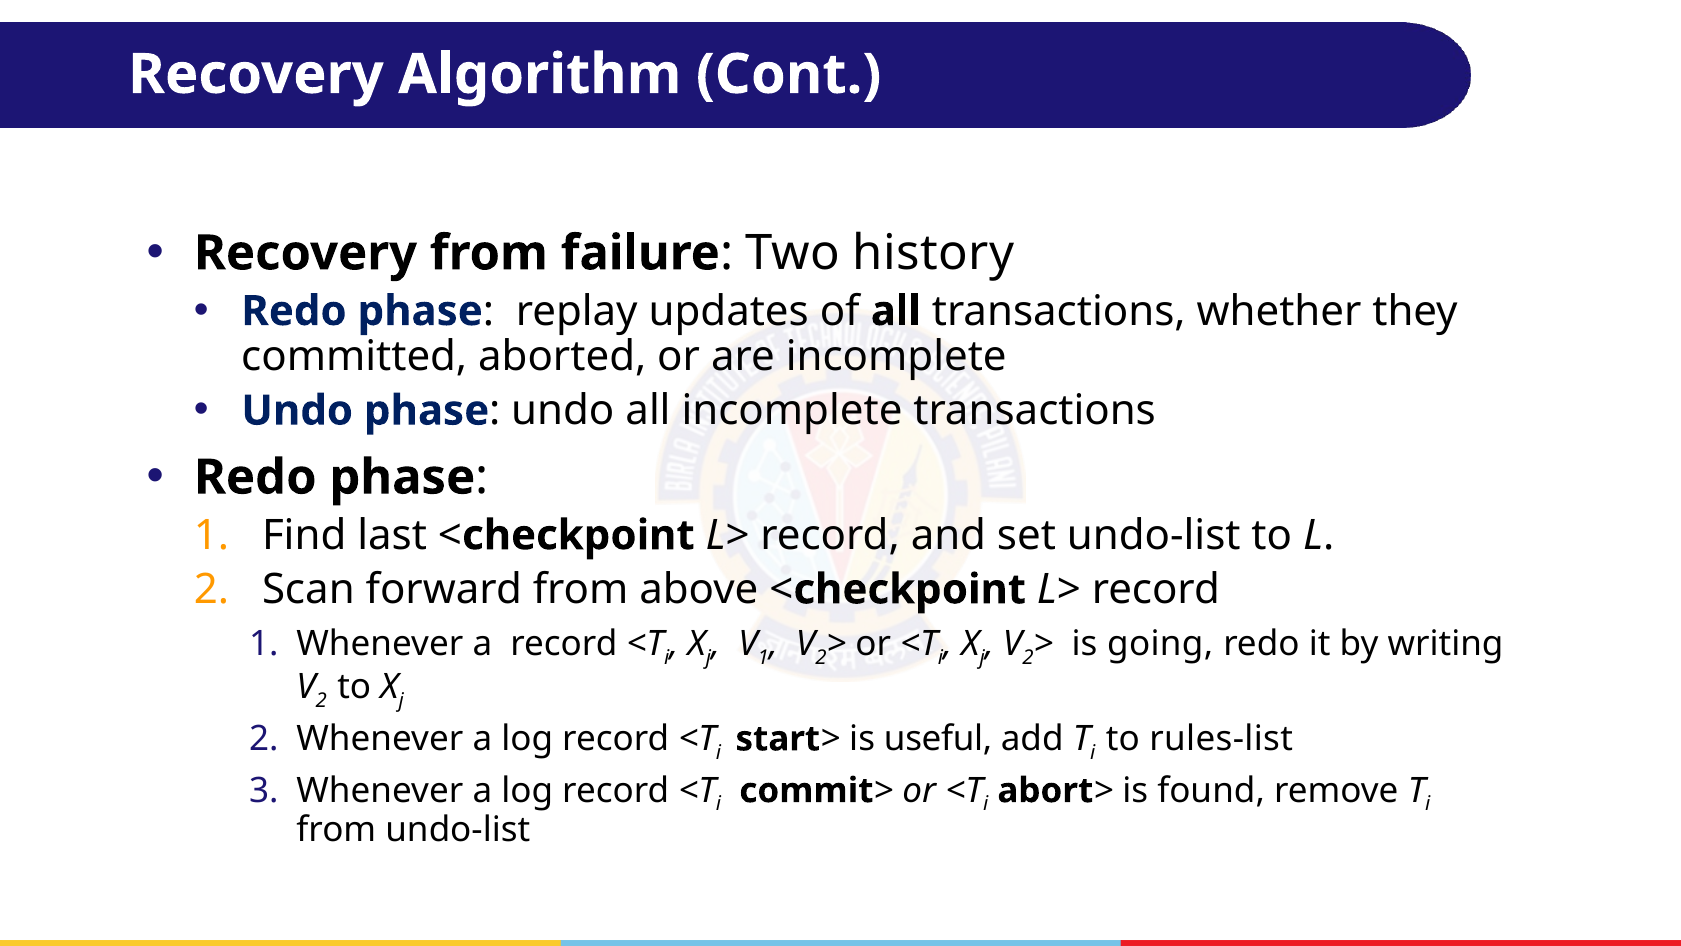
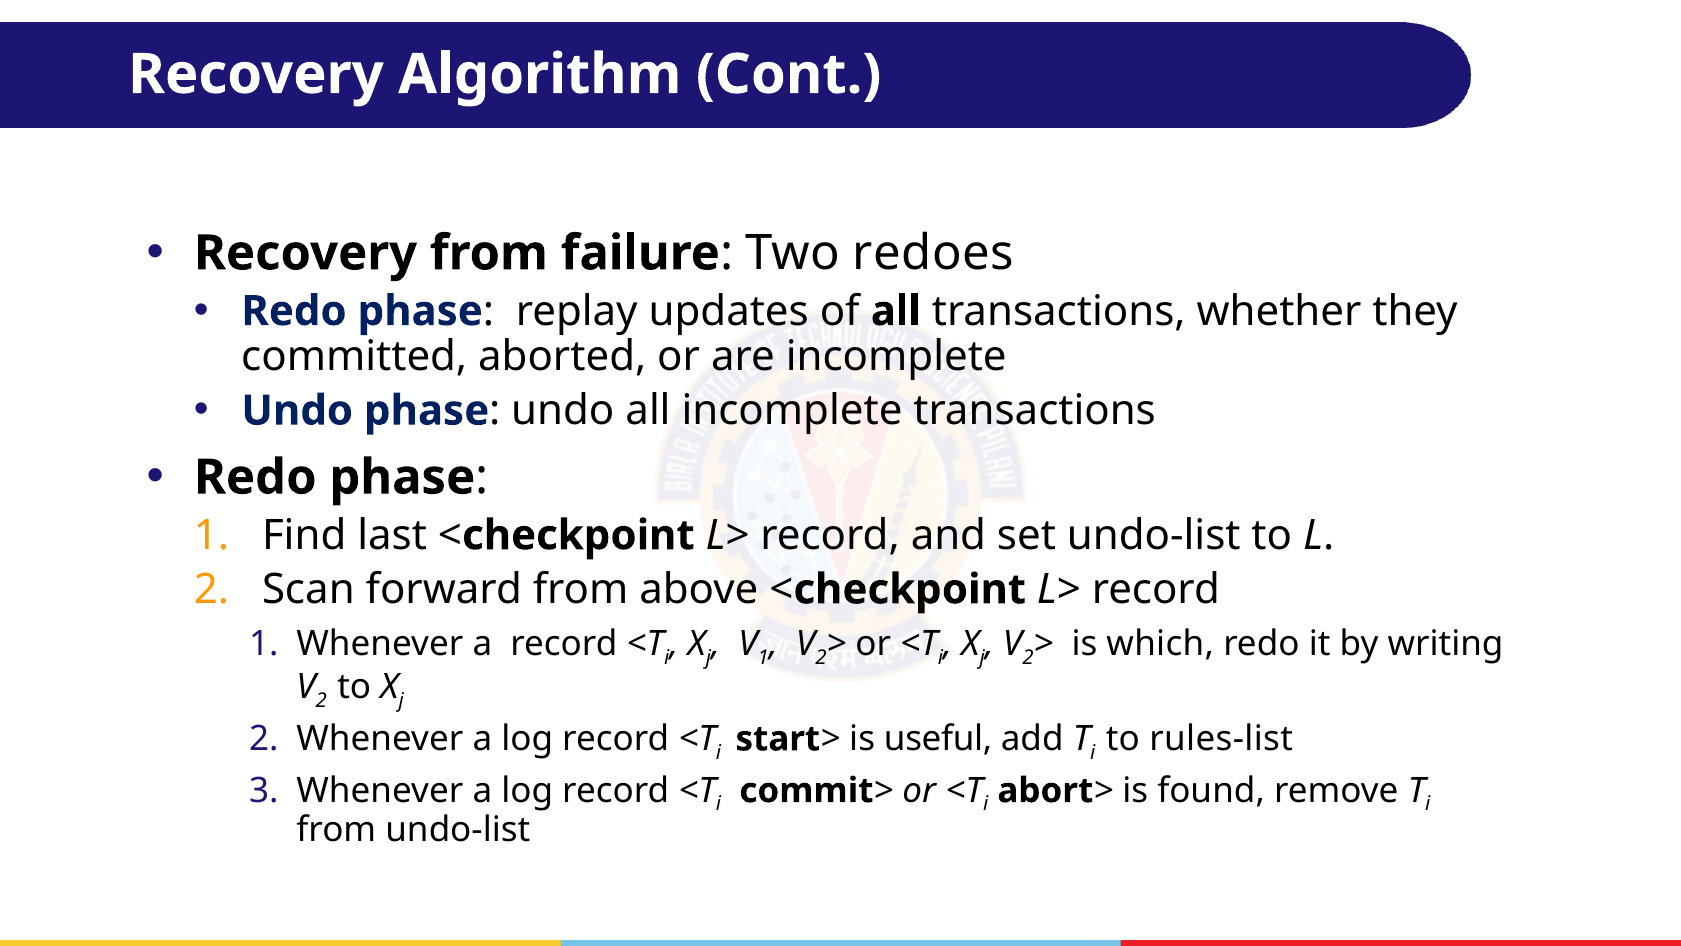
history: history -> redoes (934, 253)
going: going -> which (1160, 644)
